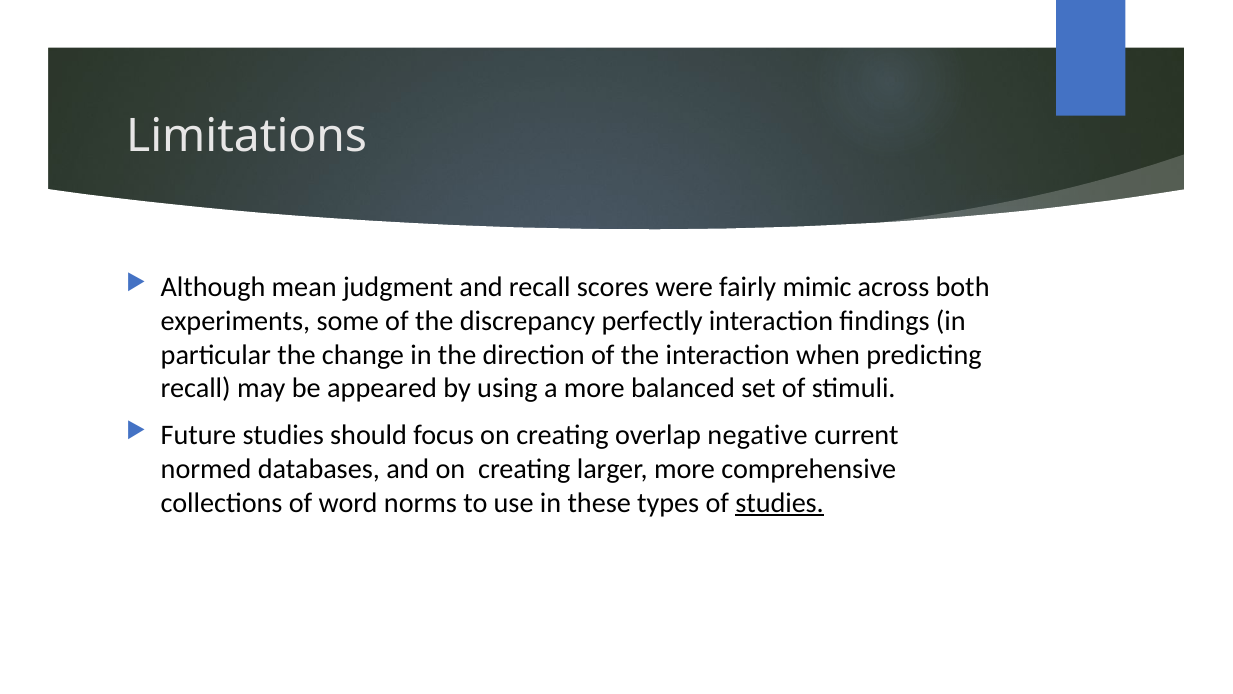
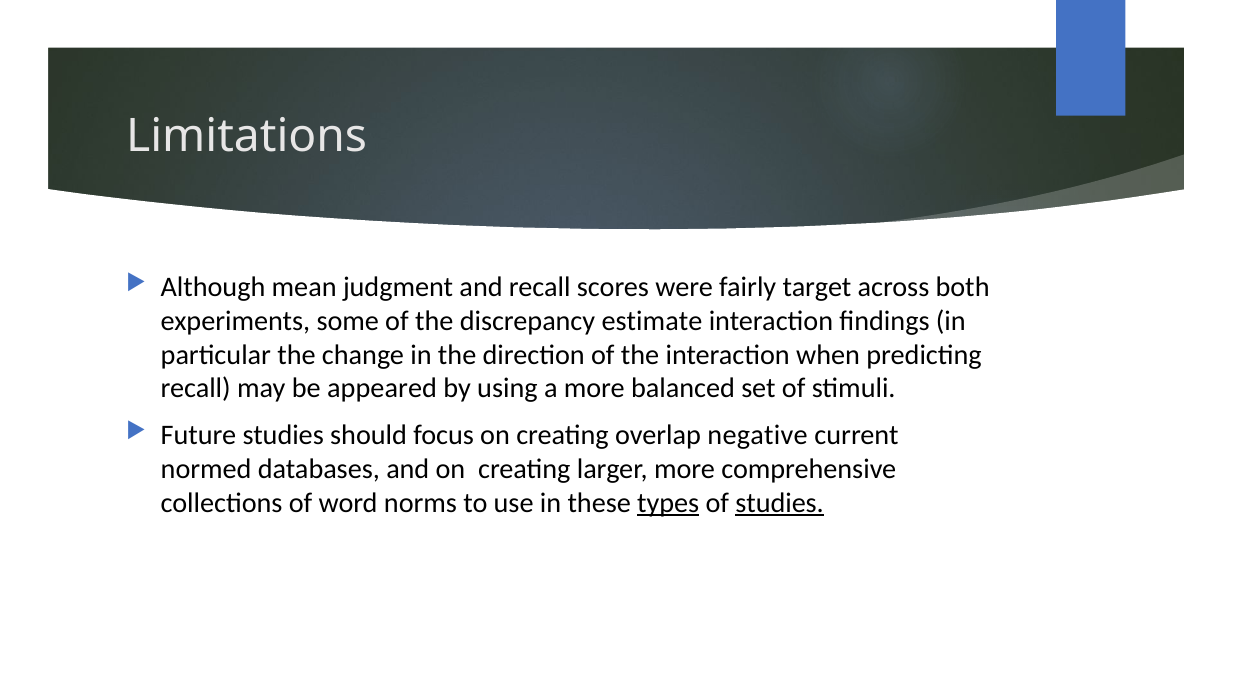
mimic: mimic -> target (817, 287)
perfectly: perfectly -> estimate (652, 321)
types underline: none -> present (668, 503)
